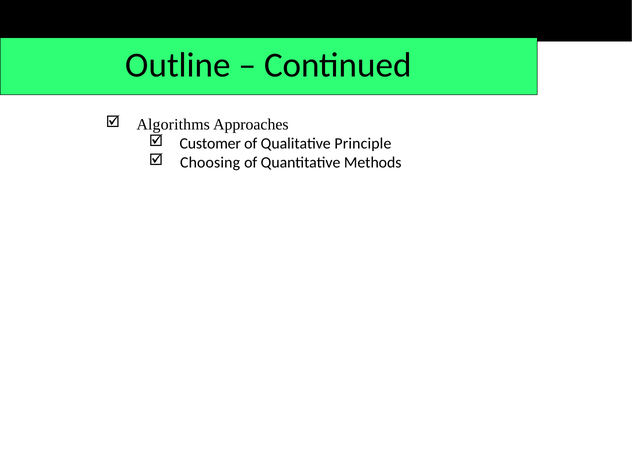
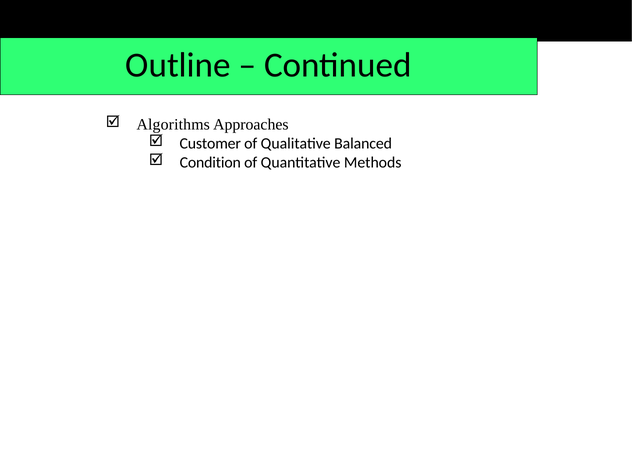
Principle: Principle -> Balanced (363, 144)
Choosing: Choosing -> Condition (210, 163)
